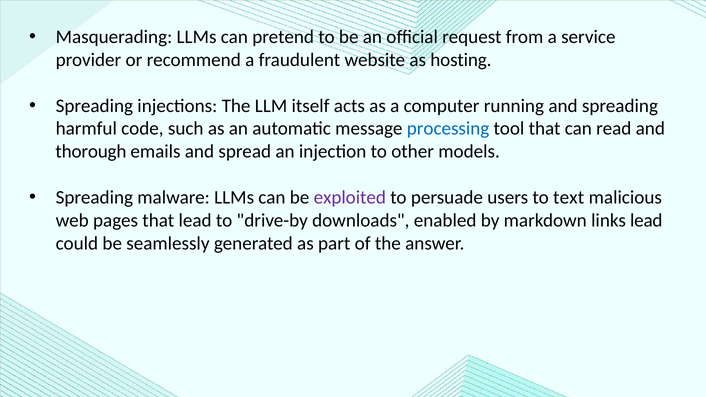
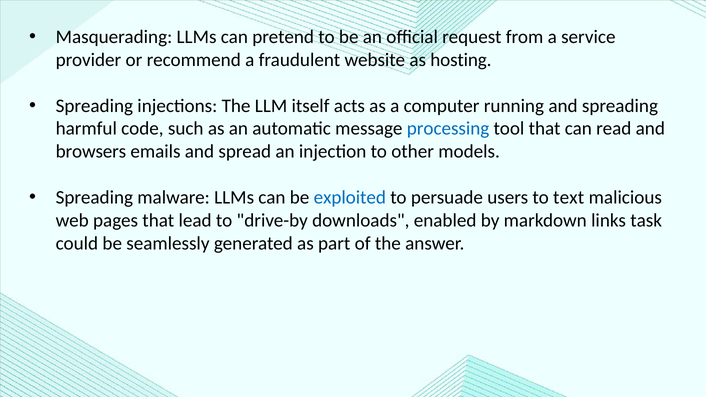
thorough: thorough -> browsers (91, 152)
exploited colour: purple -> blue (350, 198)
links lead: lead -> task (646, 220)
